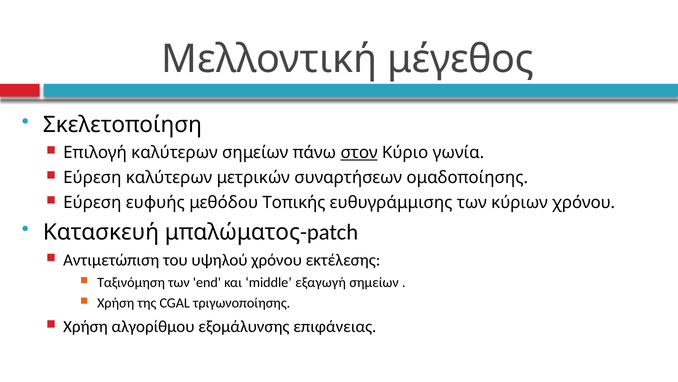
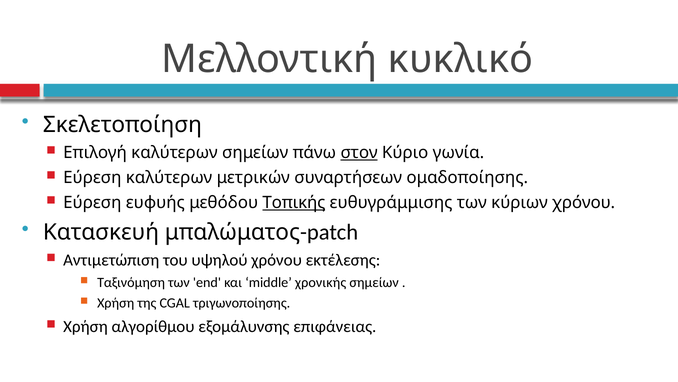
μέγεθος: μέγεθος -> κυκλικό (461, 59)
Τοπικής underline: none -> present (294, 203)
εξαγωγή: εξαγωγή -> χρονικής (321, 282)
